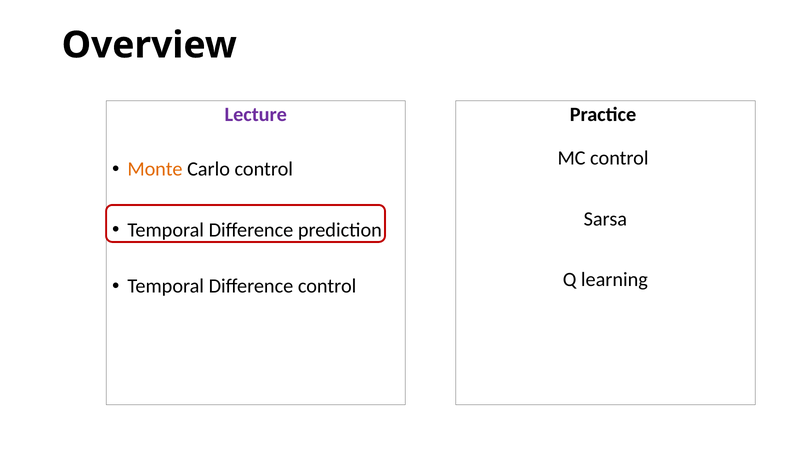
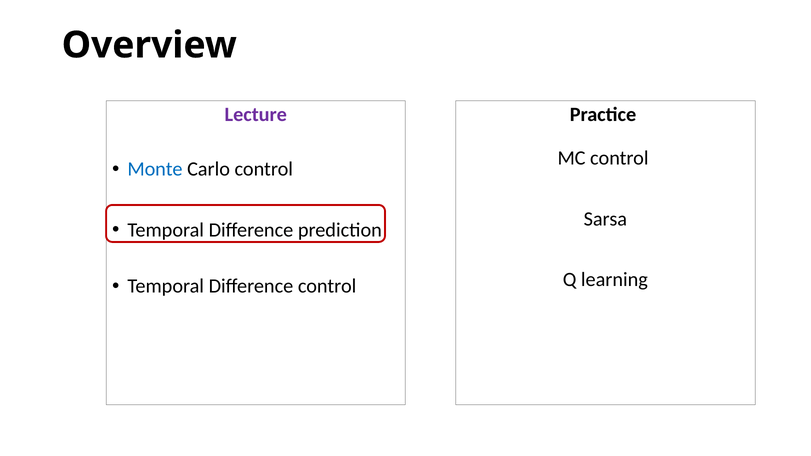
Monte colour: orange -> blue (155, 169)
